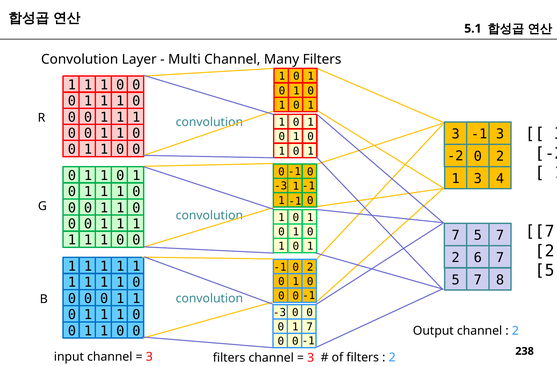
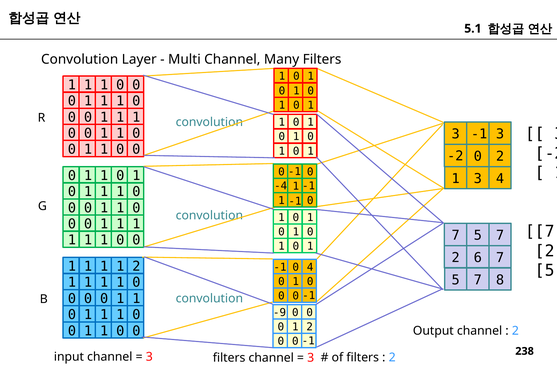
-3: -3 -> -4 (281, 186)
1: 1 -> 2 (136, 266)
2: 2 -> 4 (310, 267)
-3: -3 -> -9 (280, 313)
0 1 7: 7 -> 2 (310, 327)
